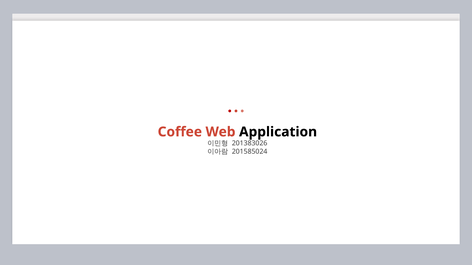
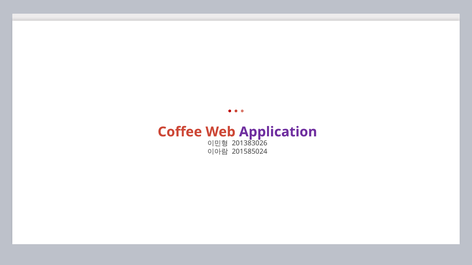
Application colour: black -> purple (278, 132)
